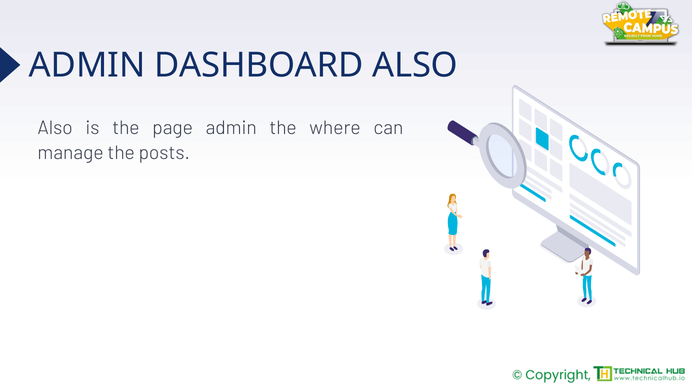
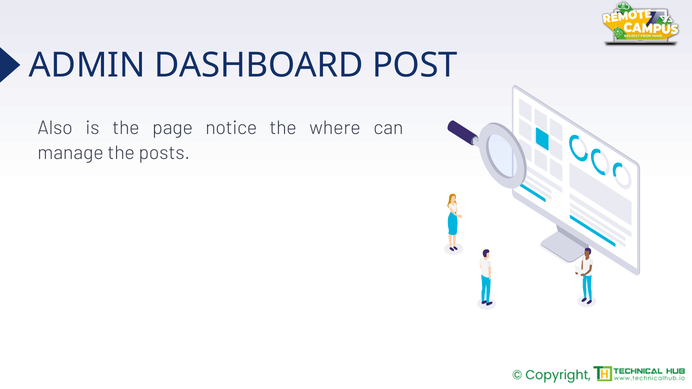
DASHBOARD ALSO: ALSO -> POST (415, 66)
page admin: admin -> notice (231, 128)
